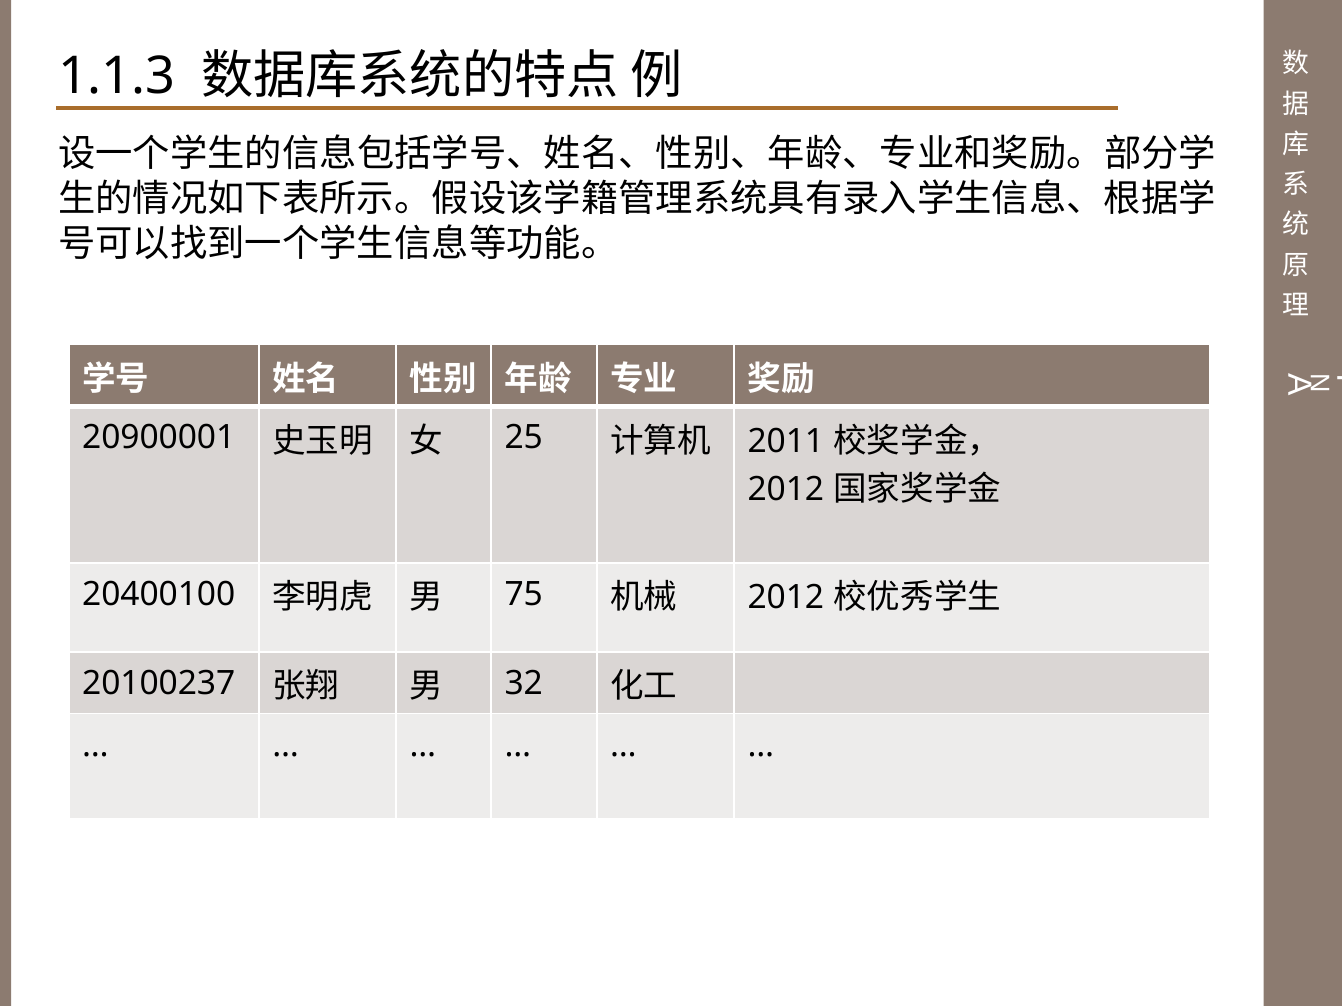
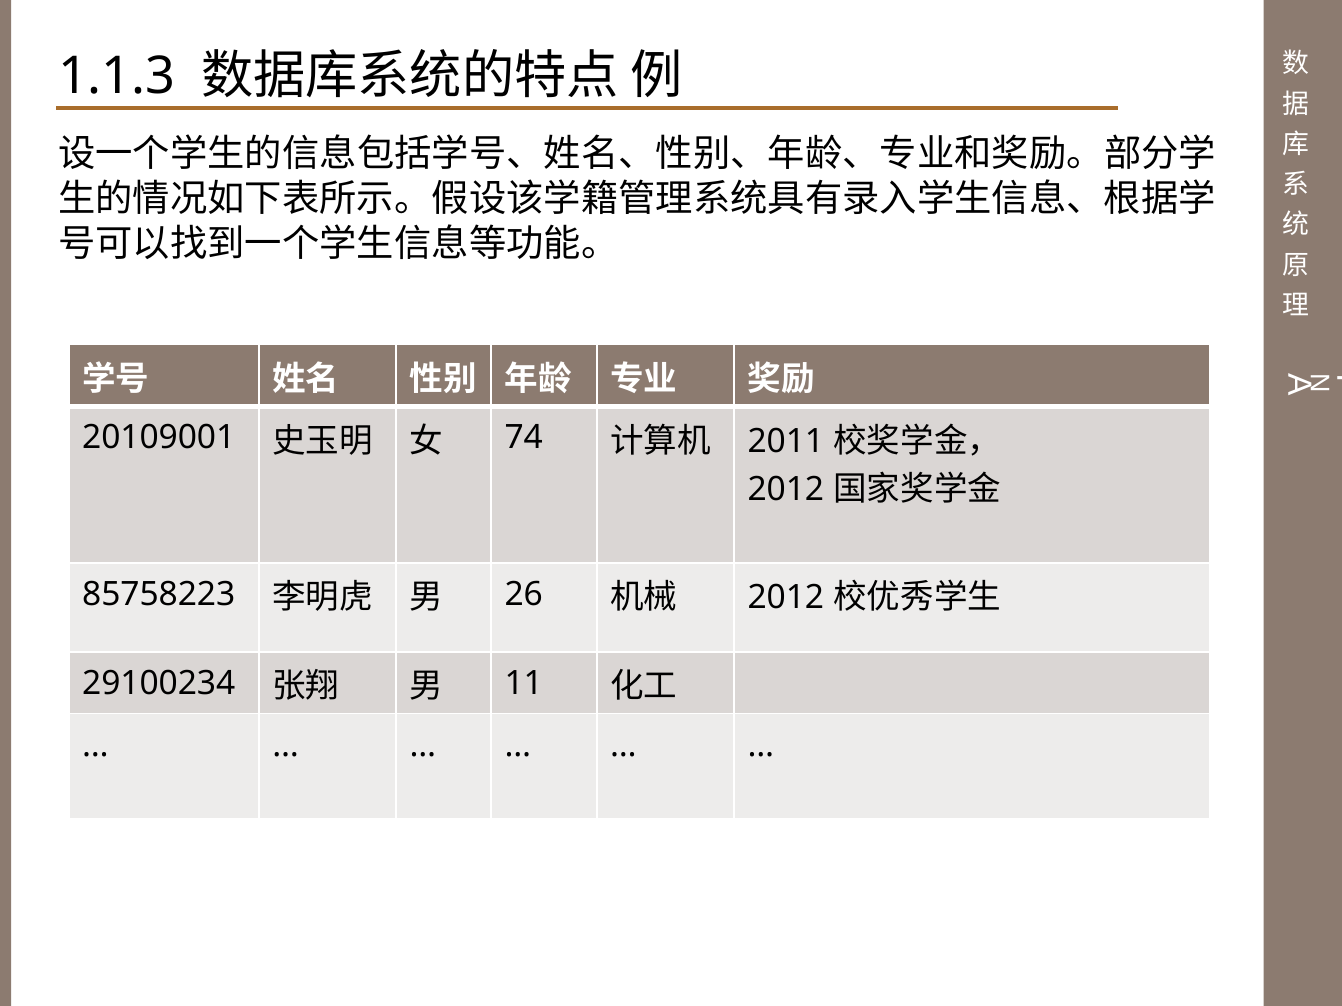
20900001: 20900001 -> 20109001 (159, 438)
25: 25 -> 74 (524, 438)
20400100: 20400100 -> 85758223 (159, 595)
75: 75 -> 26 (524, 595)
20100237: 20100237 -> 29100234 (159, 683)
32: 32 -> 11 (524, 683)
